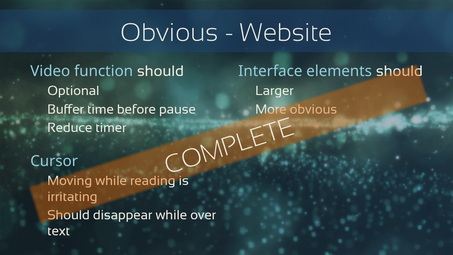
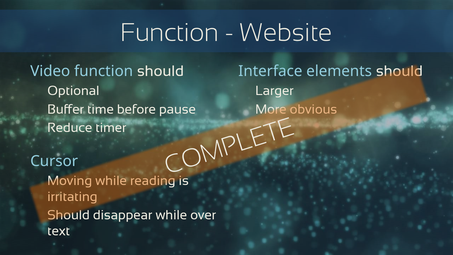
Obvious: Obvious -> Function (170, 33)
